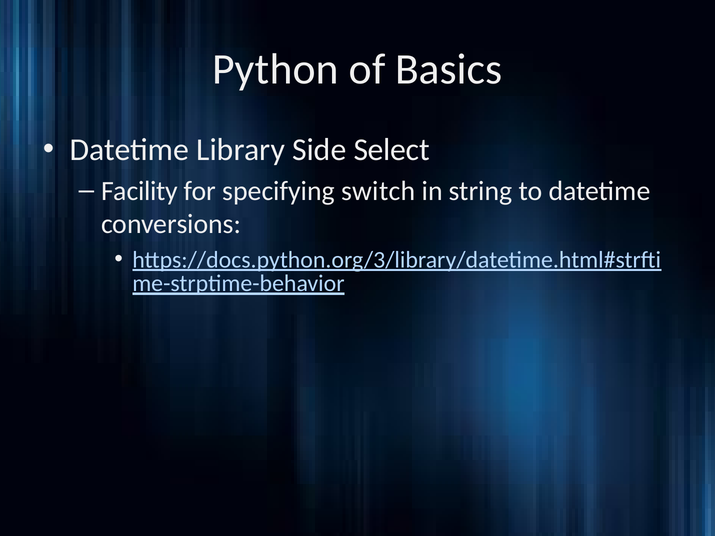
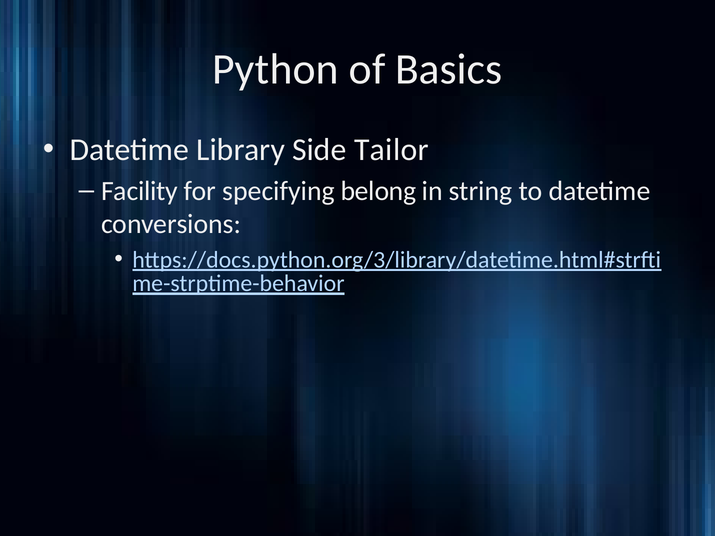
Select: Select -> Tailor (391, 150)
switch: switch -> belong (378, 191)
